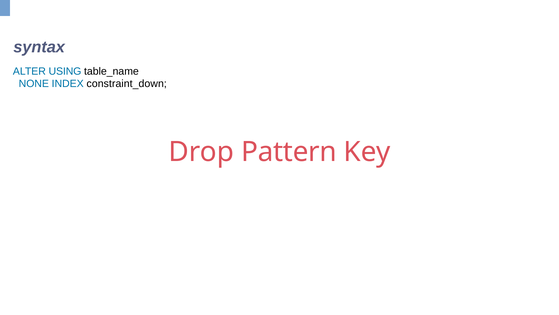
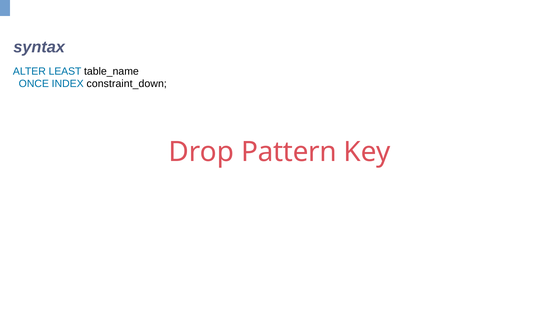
USING: USING -> LEAST (65, 71)
NONE: NONE -> ONCE (34, 84)
